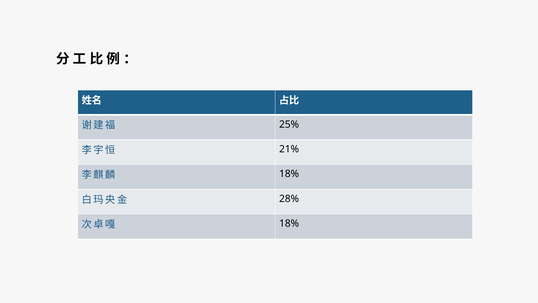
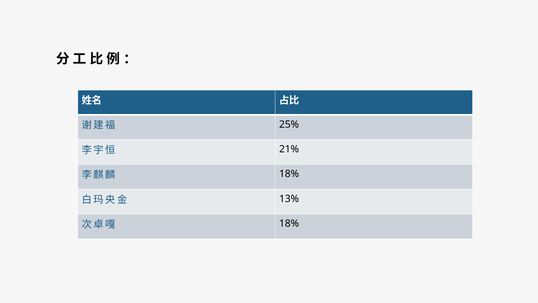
28%: 28% -> 13% (289, 199)
